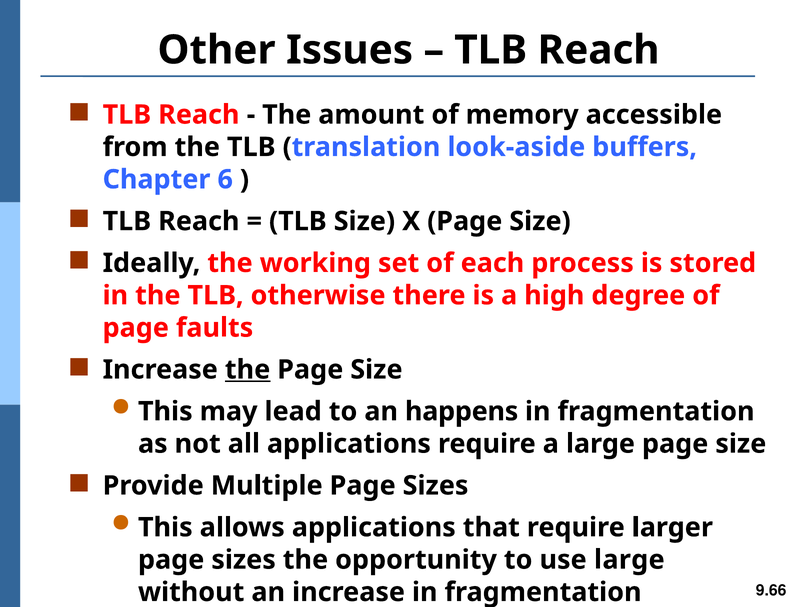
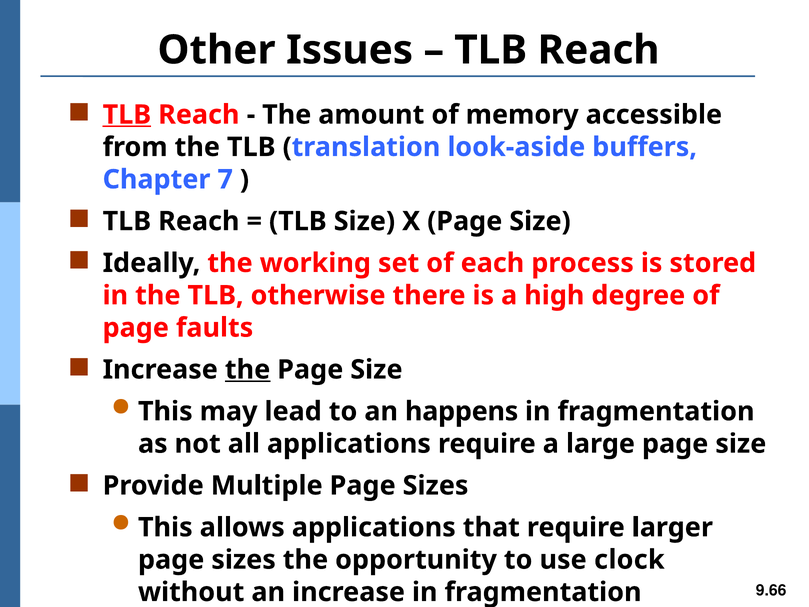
TLB underline: none -> present (127, 115)
6: 6 -> 7 (225, 179)
use large: large -> clock (629, 560)
